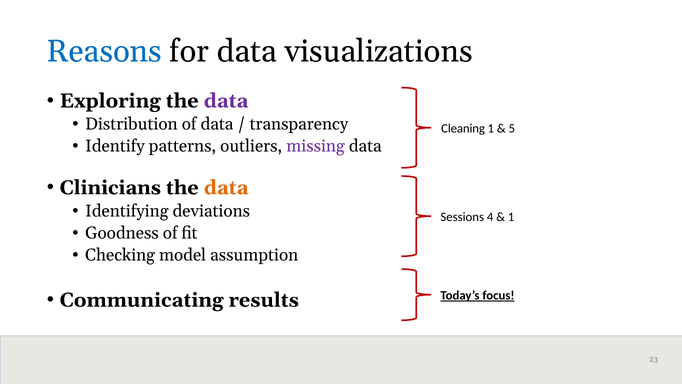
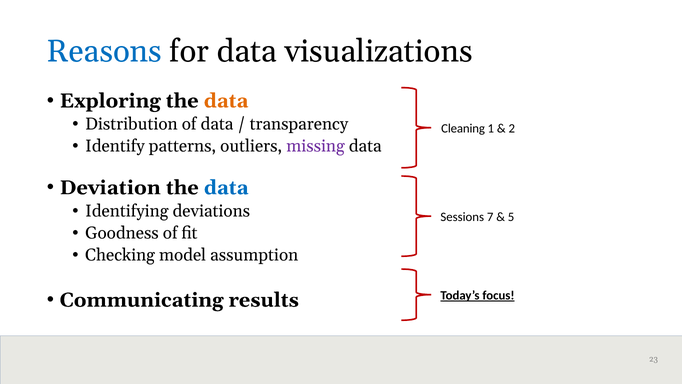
data colour: purple -> orange (226, 101)
5: 5 -> 2 (512, 128)
Clinicians: Clinicians -> Deviation (110, 187)
data colour: orange -> blue (226, 187)
4: 4 -> 7 (490, 217)
1: 1 -> 5 (511, 217)
